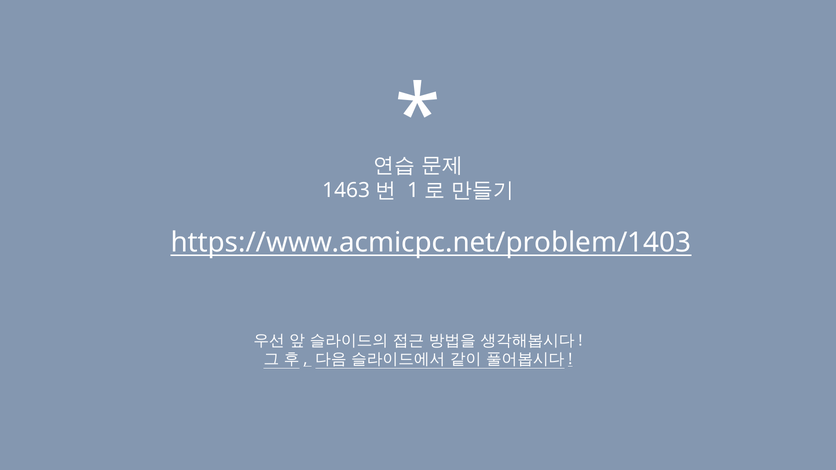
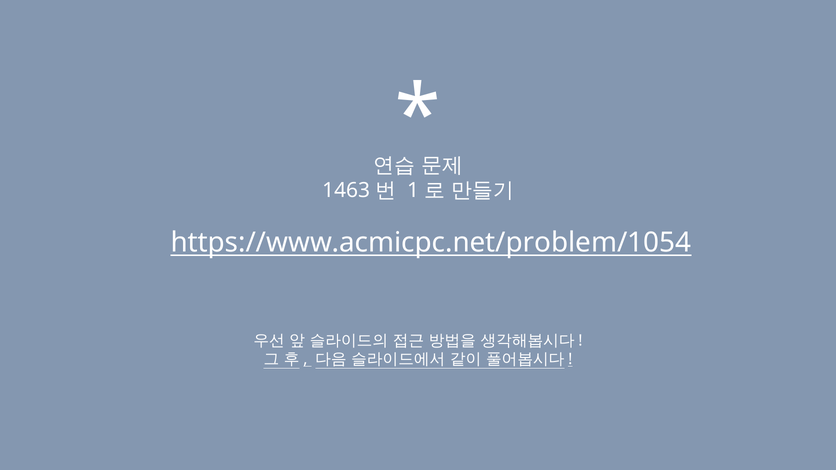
https://www.acmicpc.net/problem/1403: https://www.acmicpc.net/problem/1403 -> https://www.acmicpc.net/problem/1054 (431, 243)
